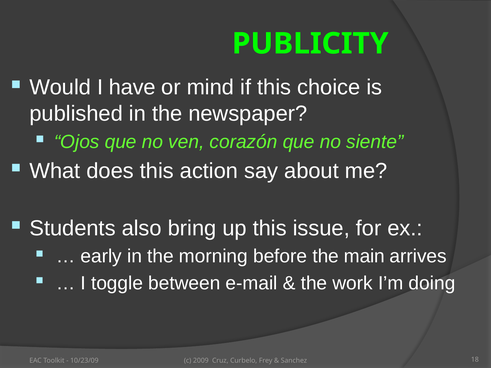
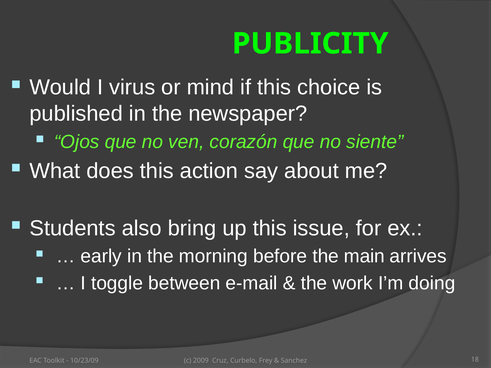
have: have -> virus (132, 87)
